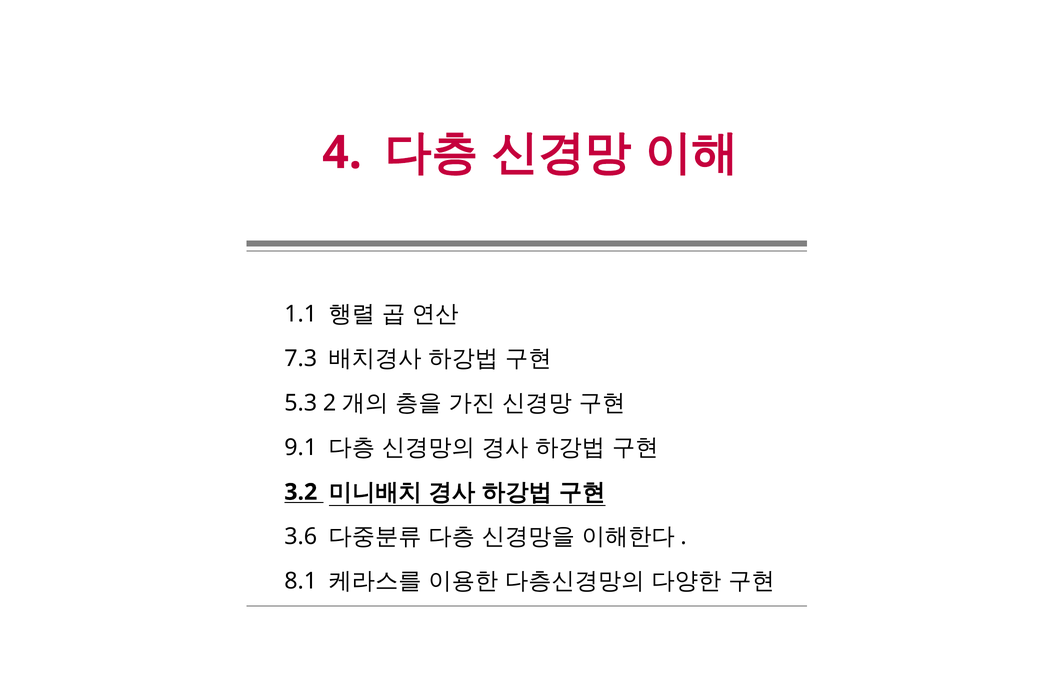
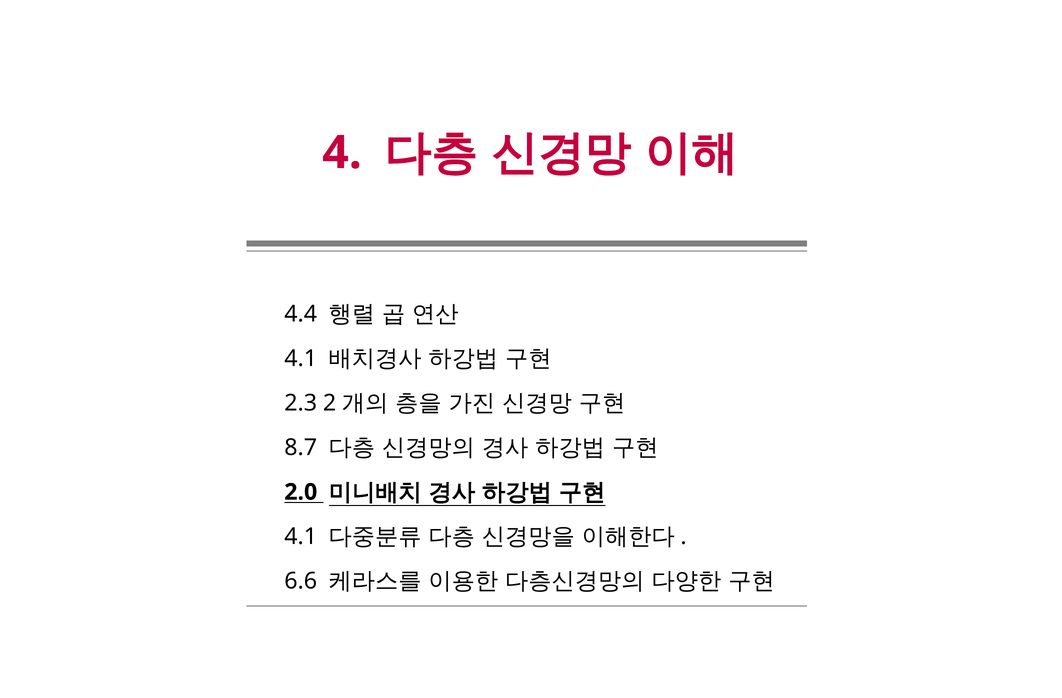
1.1: 1.1 -> 4.4 (301, 314)
7.3: 7.3 -> 4.1 (301, 358)
5.3: 5.3 -> 2.3 (301, 403)
9.1: 9.1 -> 8.7 (301, 447)
3.2: 3.2 -> 2.0 (301, 492)
3.6: 3.6 -> 4.1 (301, 536)
8.1: 8.1 -> 6.6 (301, 581)
